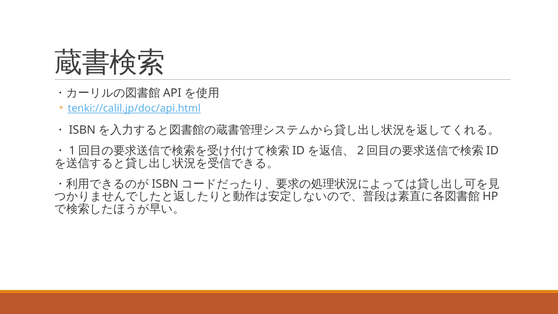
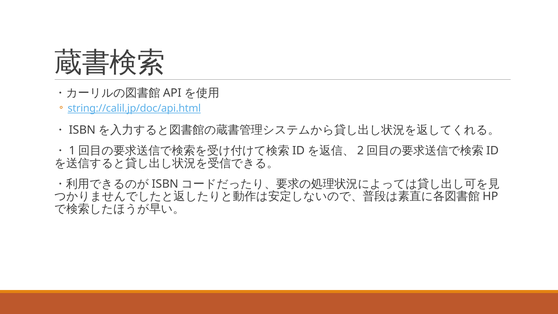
tenki://calil.jp/doc/api.html: tenki://calil.jp/doc/api.html -> string://calil.jp/doc/api.html (134, 108)
